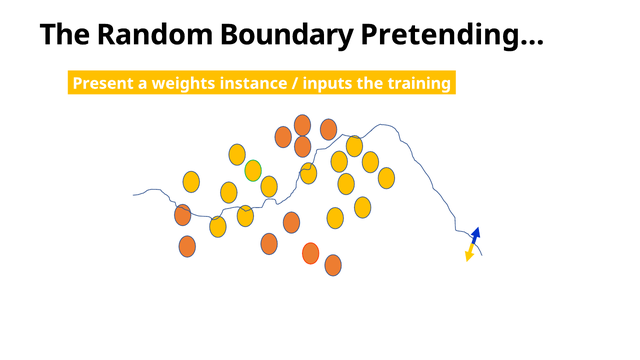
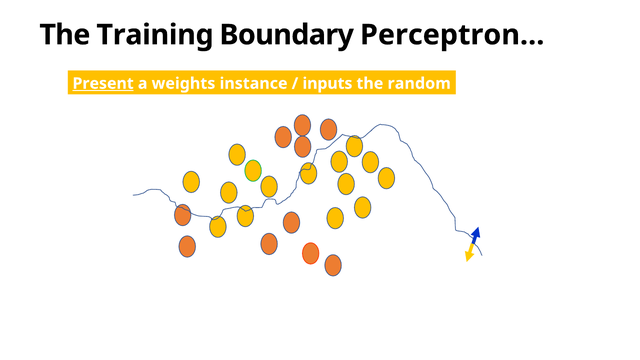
Random: Random -> Training (155, 35)
Pretending…: Pretending… -> Perceptron… (452, 35)
Present underline: none -> present (103, 83)
training: training -> random (419, 83)
